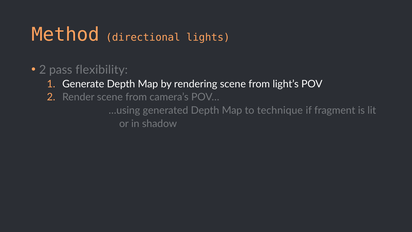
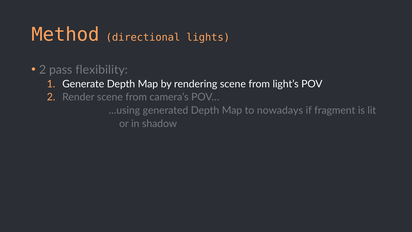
technique: technique -> nowadays (280, 110)
